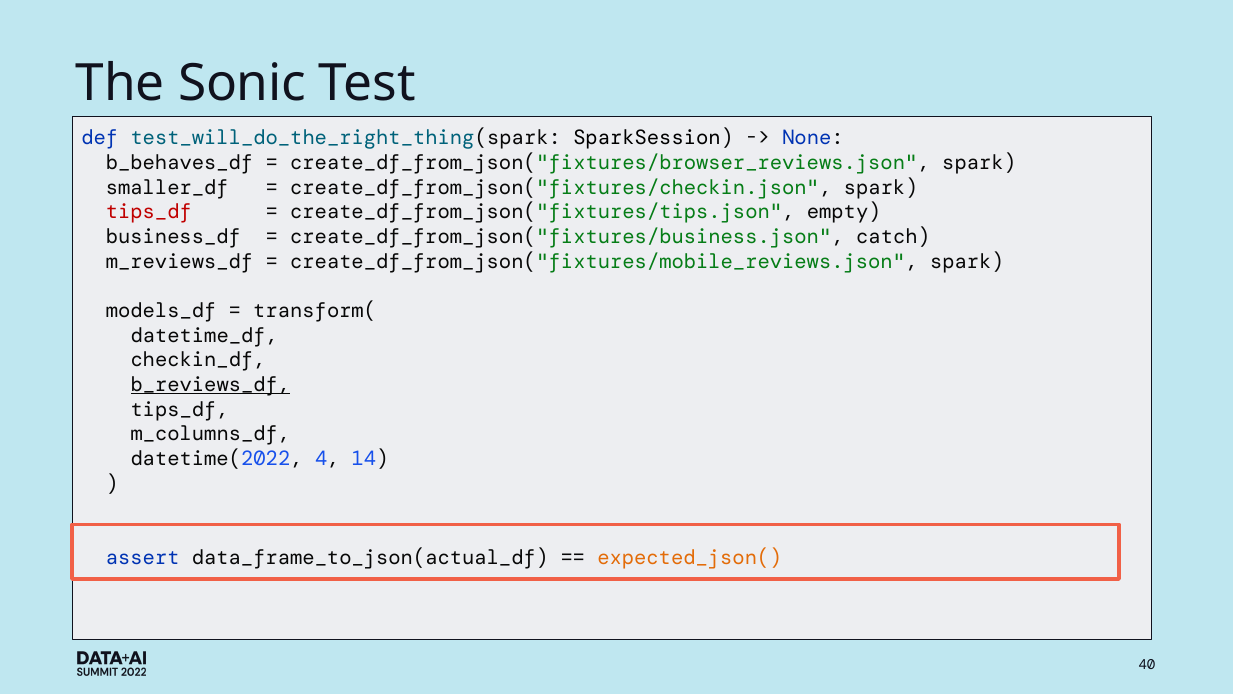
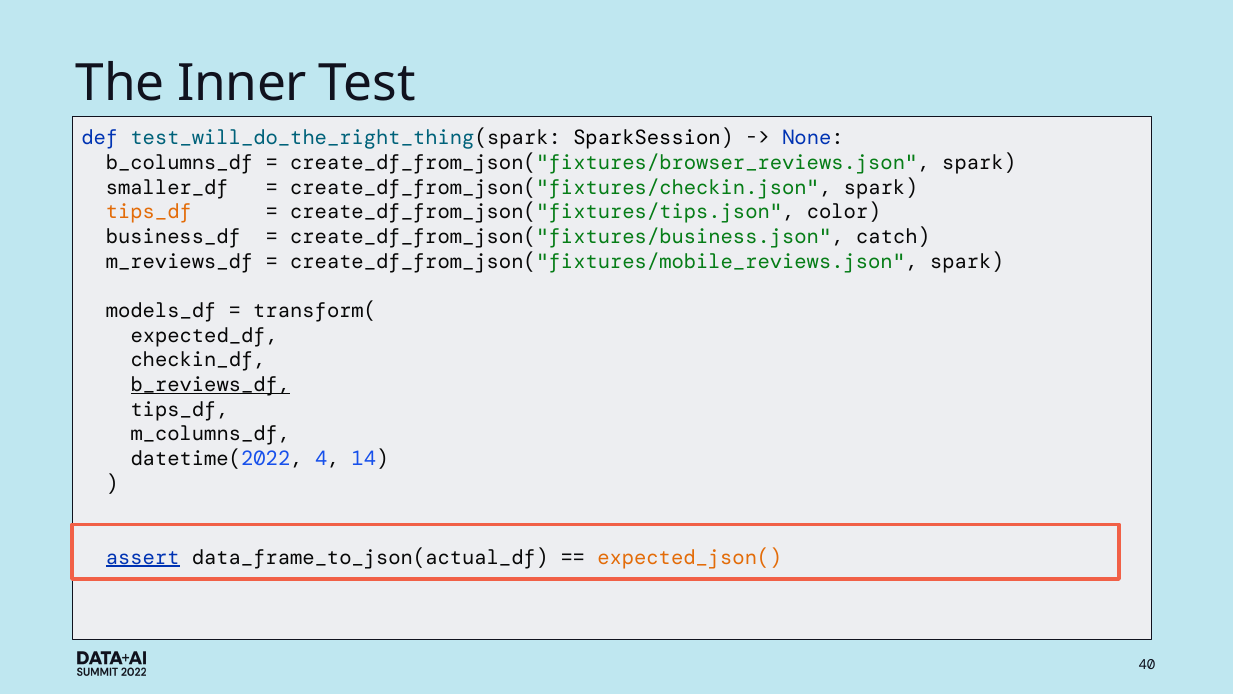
Sonic: Sonic -> Inner (242, 83)
b_behaves_df: b_behaves_df -> b_columns_df (180, 163)
tips_df colour: red -> orange (149, 212)
empty: empty -> color (844, 212)
datetime_df: datetime_df -> expected_df (204, 335)
assert underline: none -> present (143, 557)
